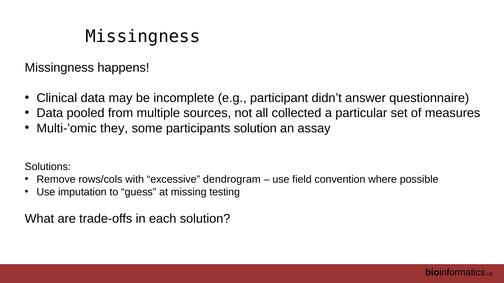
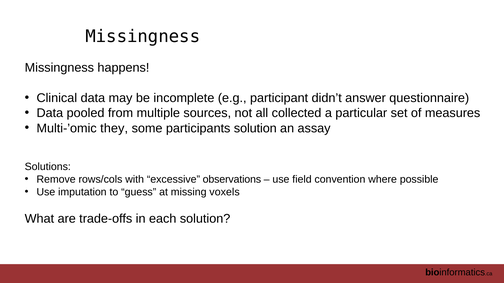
dendrogram: dendrogram -> observations (232, 180)
testing: testing -> voxels (225, 192)
